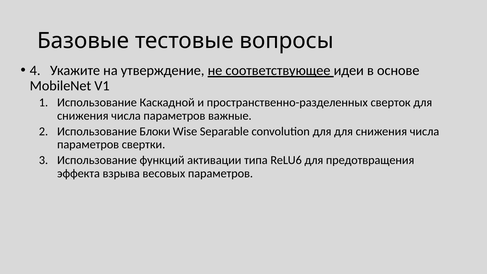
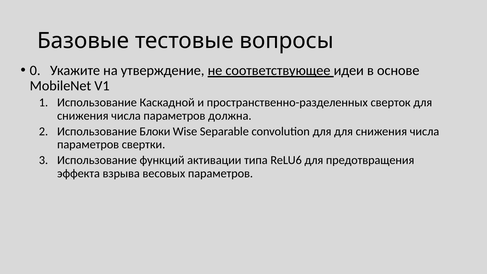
4: 4 -> 0 (35, 70)
важные: важные -> должна (230, 116)
